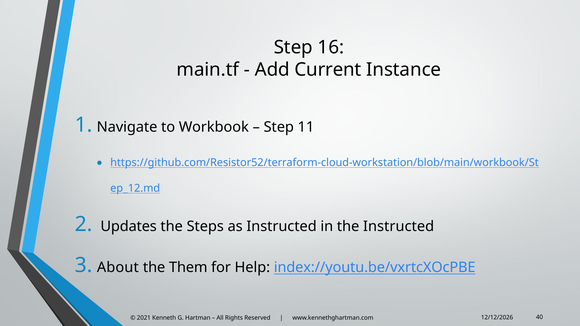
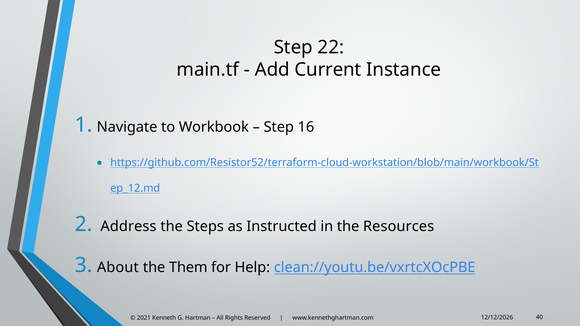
16: 16 -> 22 (331, 47)
11: 11 -> 16 (306, 127)
Updates: Updates -> Address (129, 227)
the Instructed: Instructed -> Resources (399, 227)
index://youtu.be/vxrtcXOcPBE: index://youtu.be/vxrtcXOcPBE -> clean://youtu.be/vxrtcXOcPBE (375, 267)
